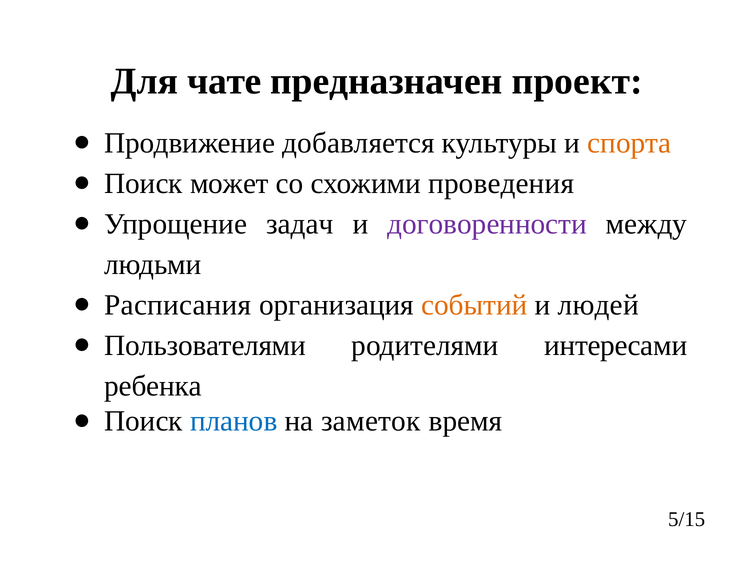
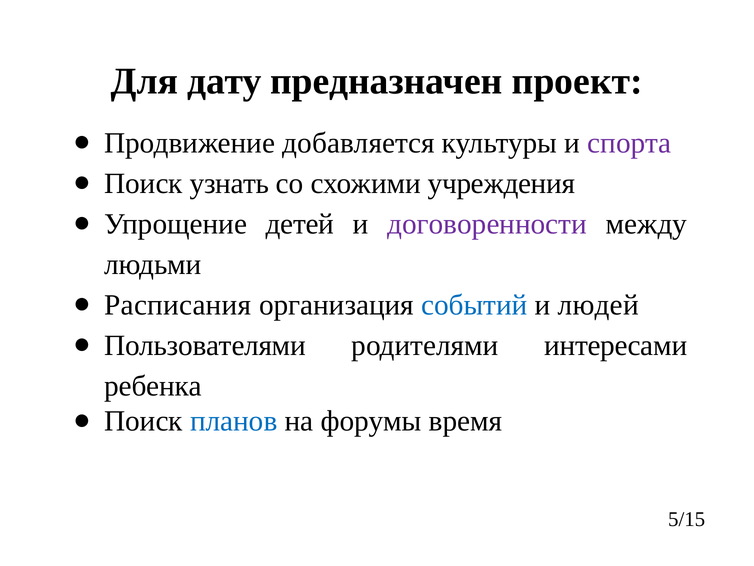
чате: чате -> дату (224, 81)
спорта colour: orange -> purple (629, 143)
может: может -> узнать (229, 183)
проведения: проведения -> учреждения (501, 183)
задач: задач -> детей (300, 224)
событий colour: orange -> blue (474, 305)
заметок: заметок -> форумы (371, 421)
